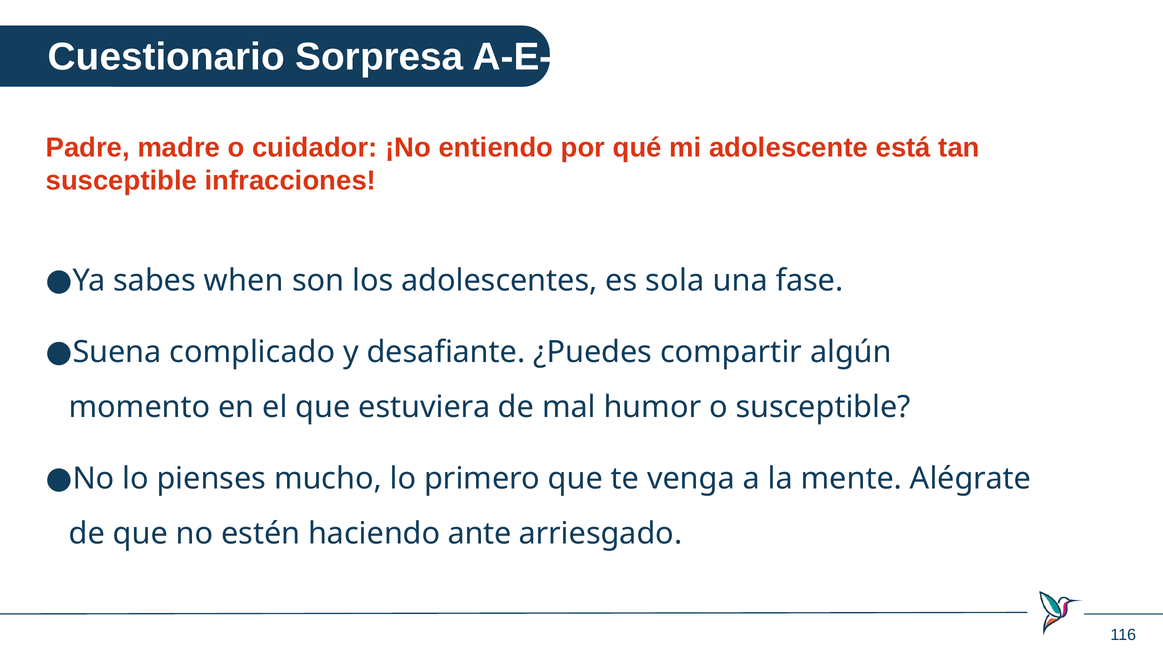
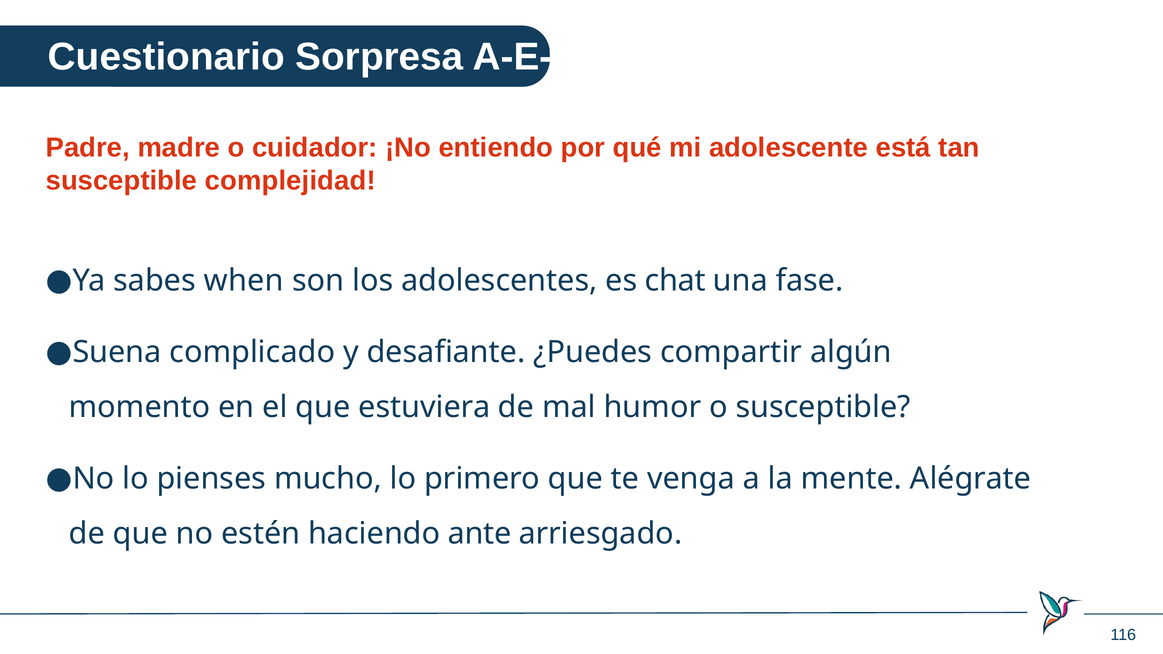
infracciones: infracciones -> complejidad (290, 181)
sola: sola -> chat (675, 281)
